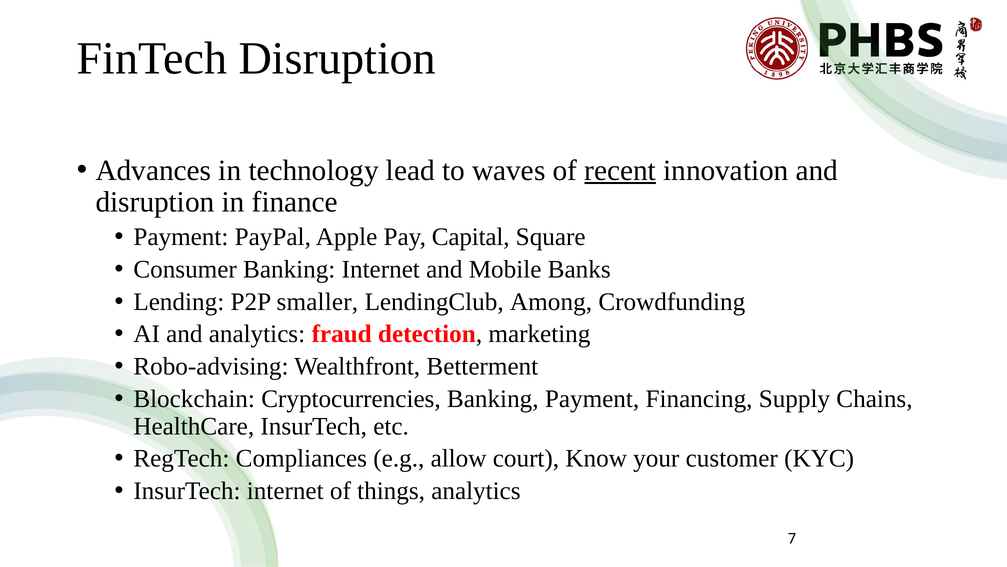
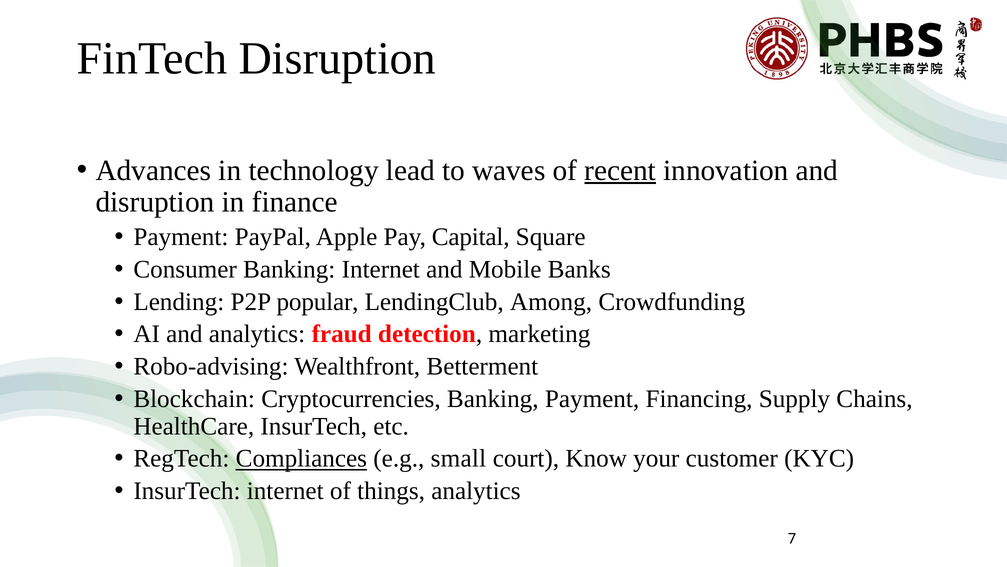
smaller: smaller -> popular (318, 301)
Compliances underline: none -> present (301, 458)
allow: allow -> small (458, 458)
